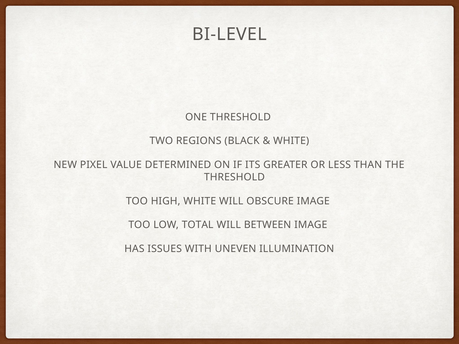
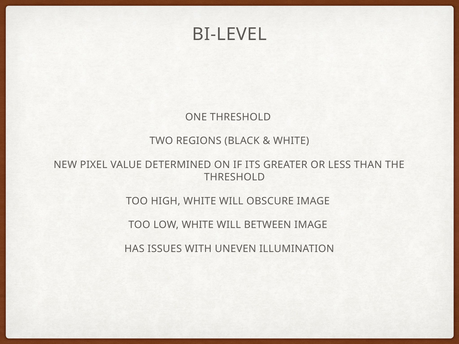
LOW TOTAL: TOTAL -> WHITE (198, 225)
